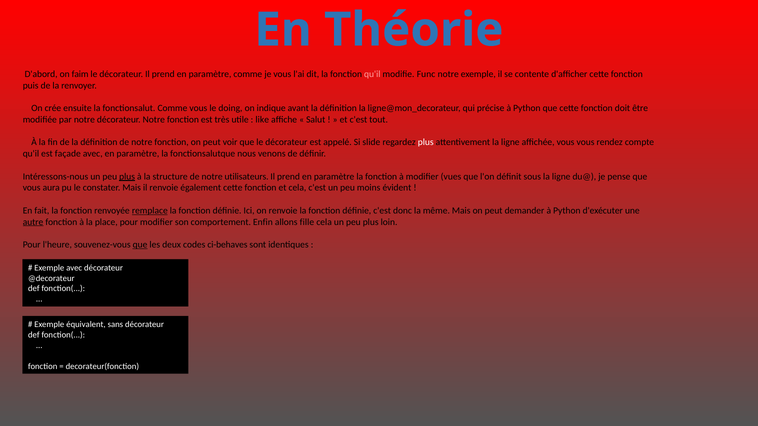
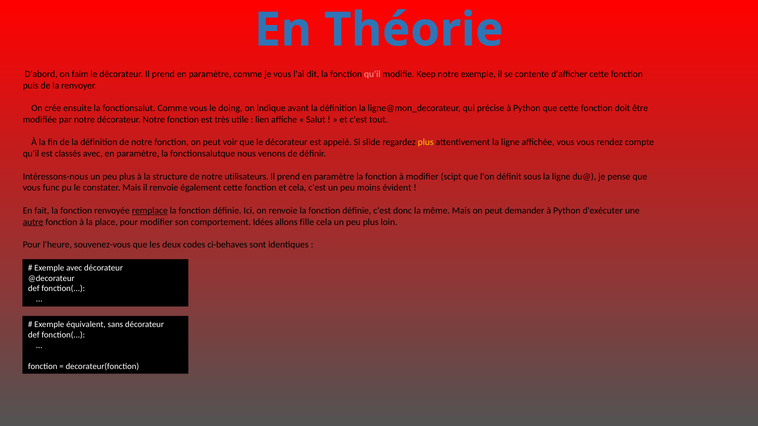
Func: Func -> Keep (426, 74)
like: like -> lien (262, 120)
plus colour: white -> yellow (426, 142)
façade: façade -> classés (68, 154)
plus underline: present -> none (127, 177)
vues: vues -> scipt (451, 177)
aura: aura -> func (51, 188)
Enfin: Enfin -> Idées (263, 222)
que underline: present -> none (140, 245)
